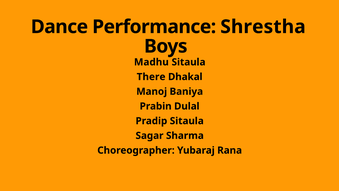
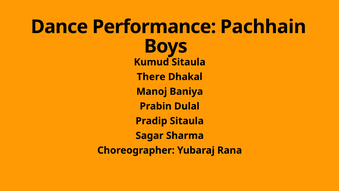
Shrestha: Shrestha -> Pachhain (263, 27)
Madhu: Madhu -> Kumud (151, 62)
